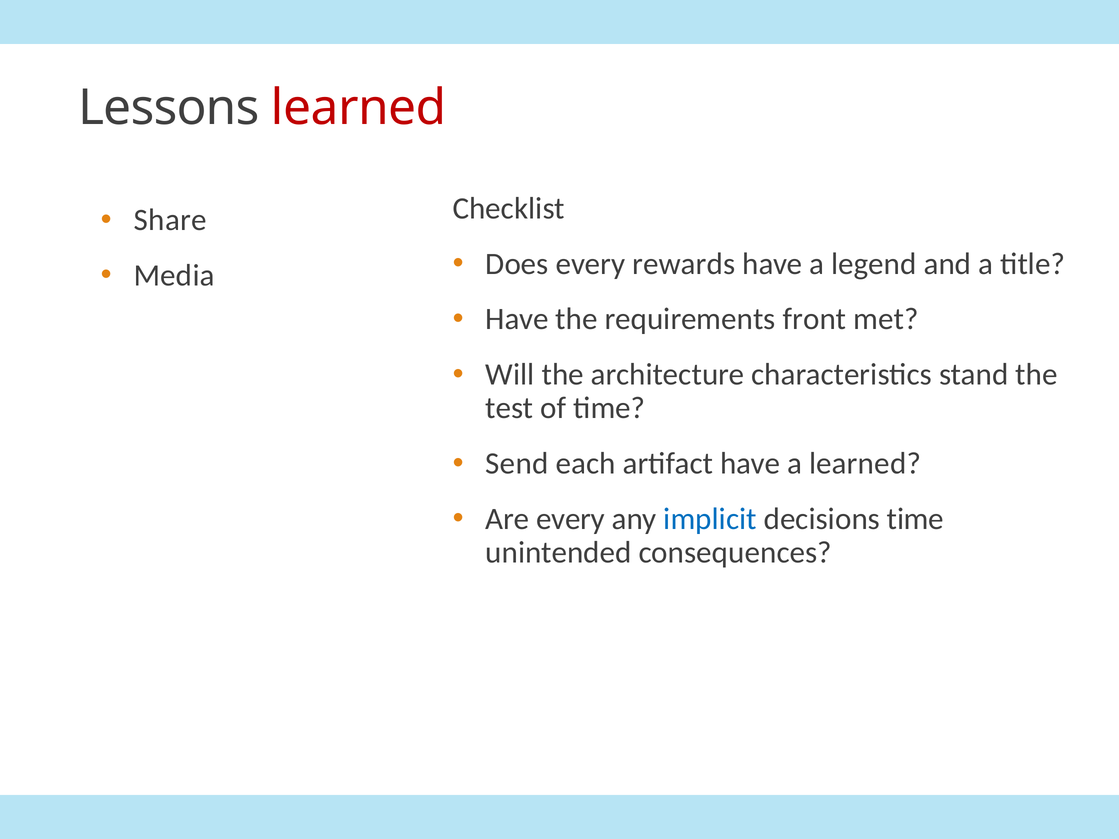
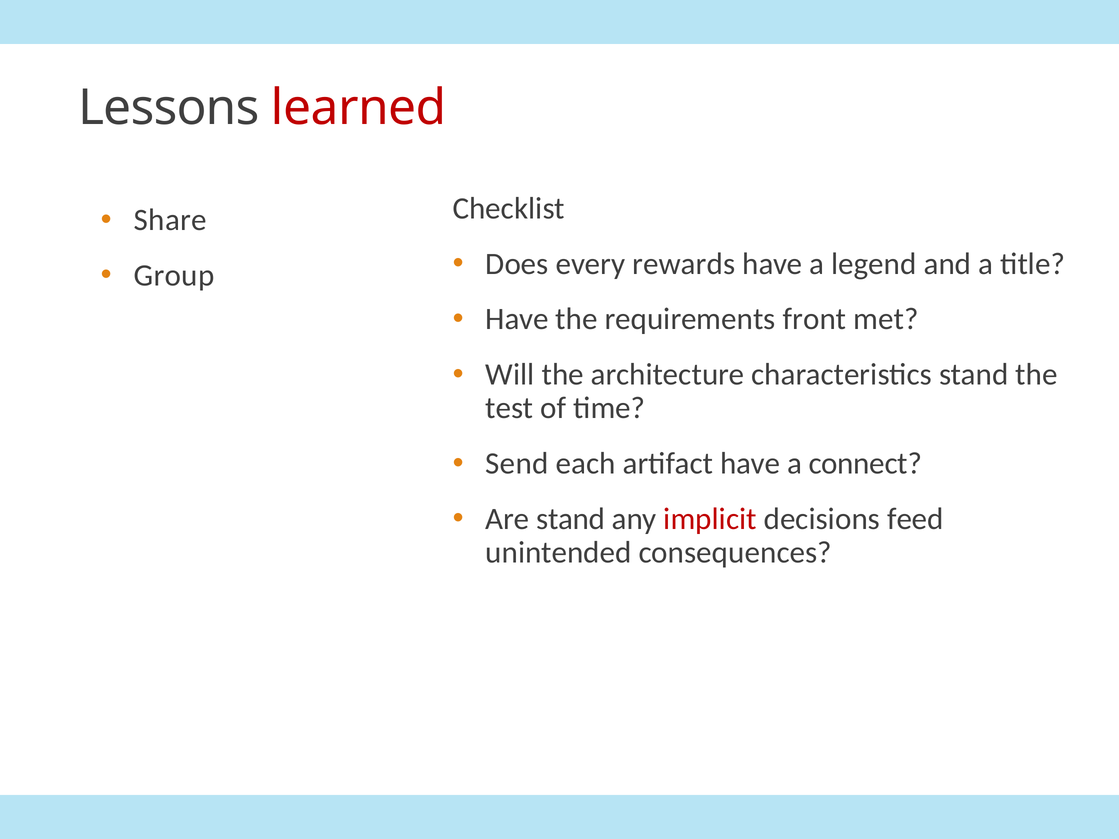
Media: Media -> Group (174, 276)
a learned: learned -> connect (865, 464)
Are every: every -> stand (571, 519)
implicit colour: blue -> red (710, 519)
decisions time: time -> feed (915, 519)
